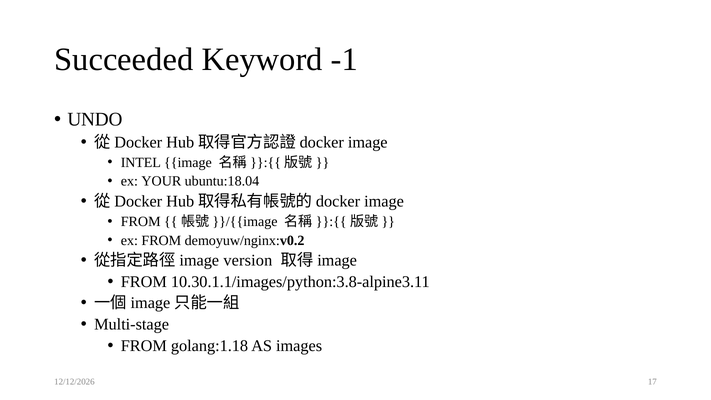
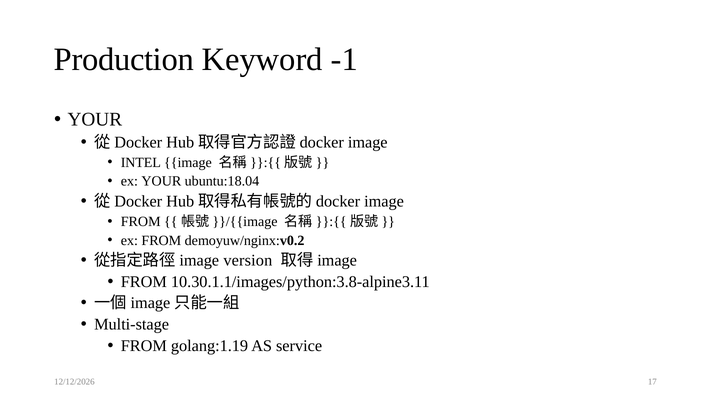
Succeeded: Succeeded -> Production (124, 60)
UNDO: UNDO -> YOUR (95, 119)
golang:1.18: golang:1.18 -> golang:1.19 (210, 346)
images: images -> service (299, 346)
